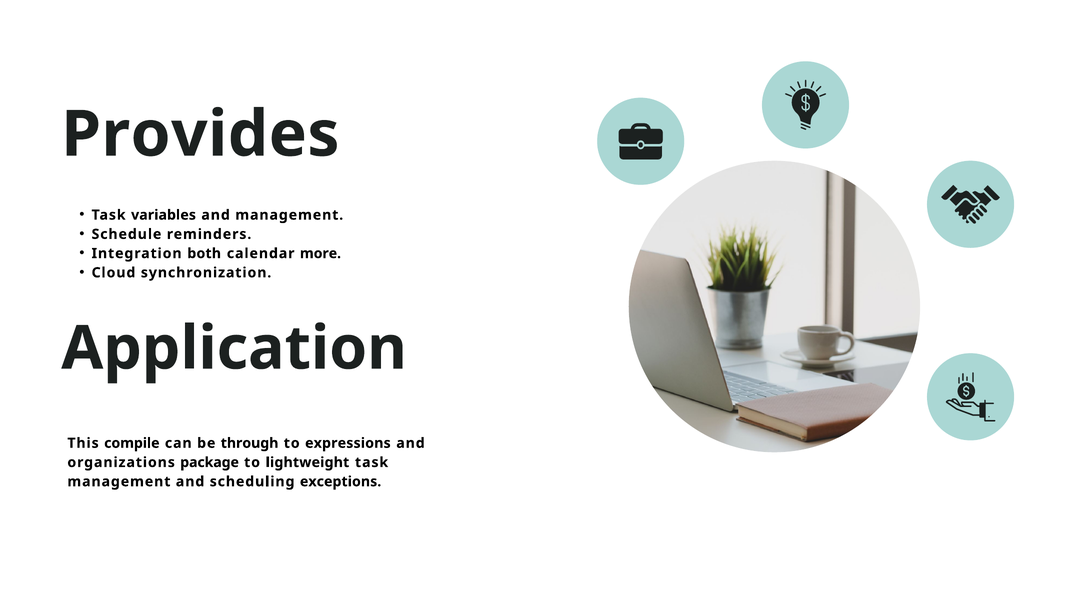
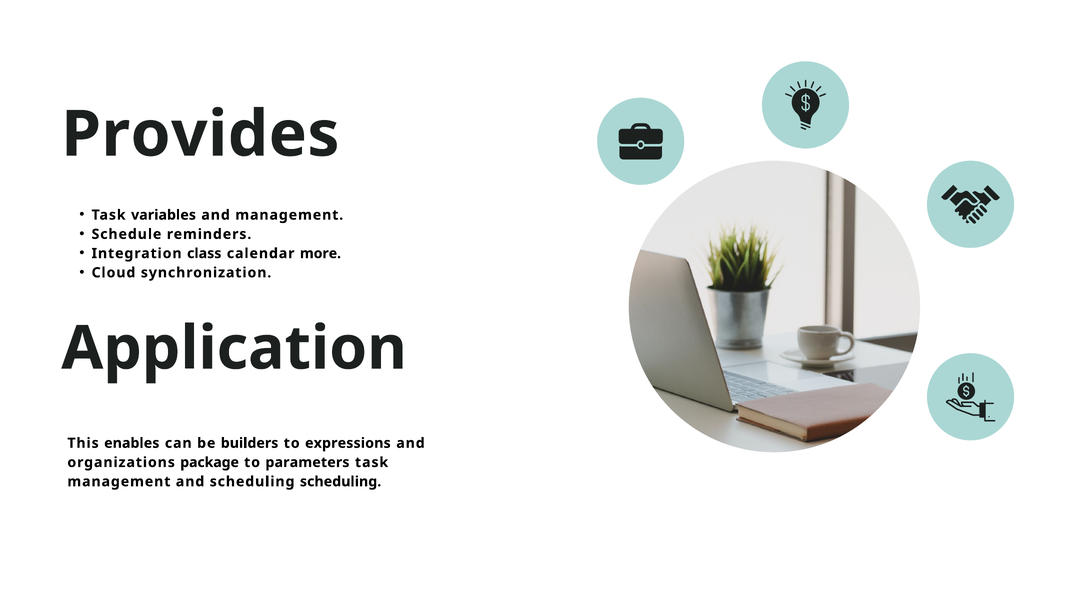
both: both -> class (204, 253)
compile: compile -> enables (132, 443)
through: through -> builders (250, 443)
lightweight: lightweight -> parameters (307, 462)
scheduling exceptions: exceptions -> scheduling (341, 481)
